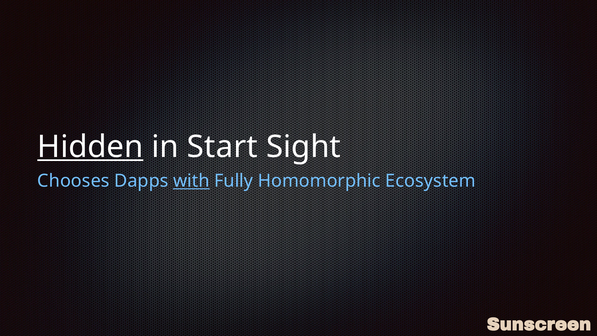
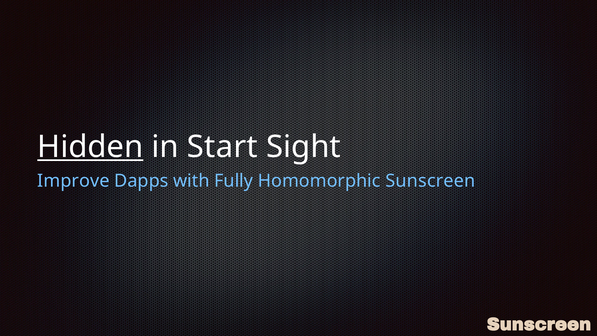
Chooses: Chooses -> Improve (73, 181)
with underline: present -> none (191, 181)
Homomorphic Ecosystem: Ecosystem -> Sunscreen (430, 181)
